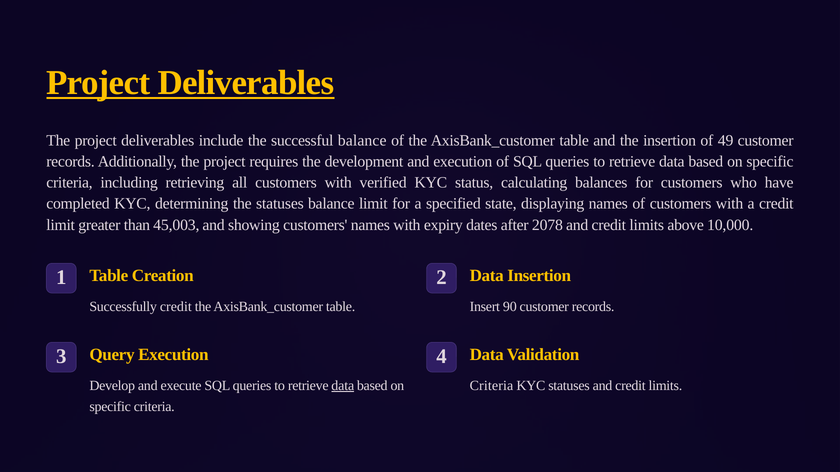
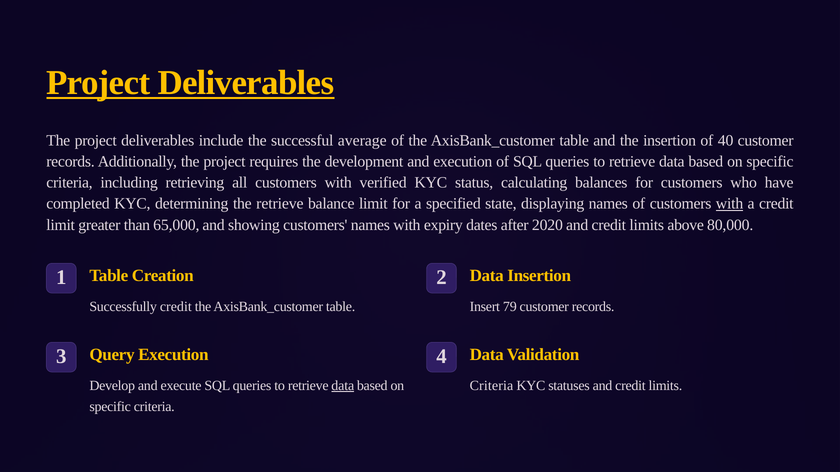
successful balance: balance -> average (362, 141)
49: 49 -> 40 (726, 141)
the statuses: statuses -> retrieve (280, 204)
with underline: none -> present (730, 204)
45,003: 45,003 -> 65,000 (176, 225)
2078: 2078 -> 2020 (547, 225)
10,000: 10,000 -> 80,000 (730, 225)
90: 90 -> 79 (510, 307)
